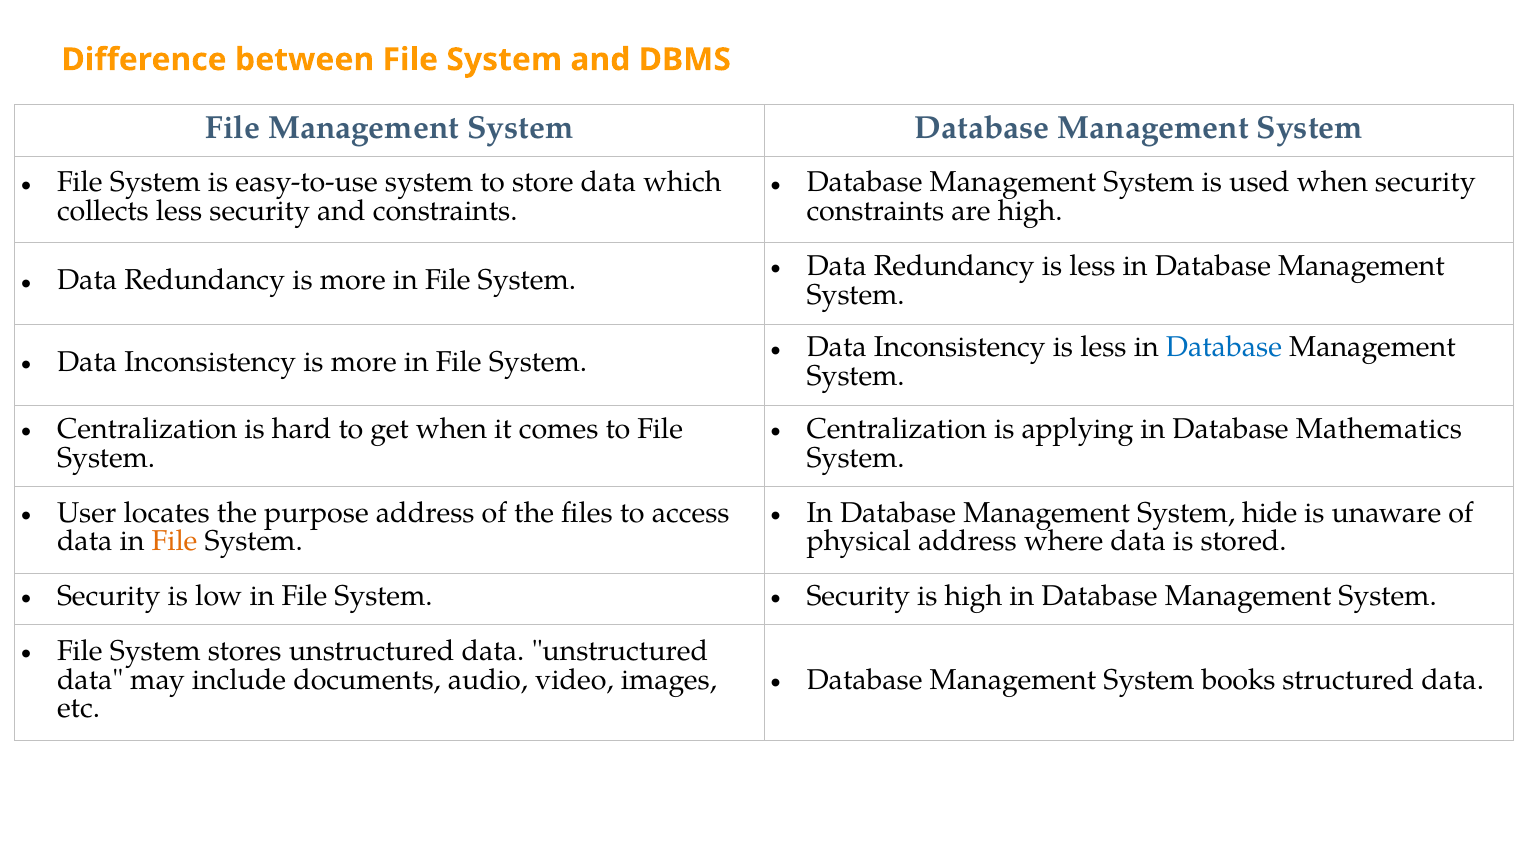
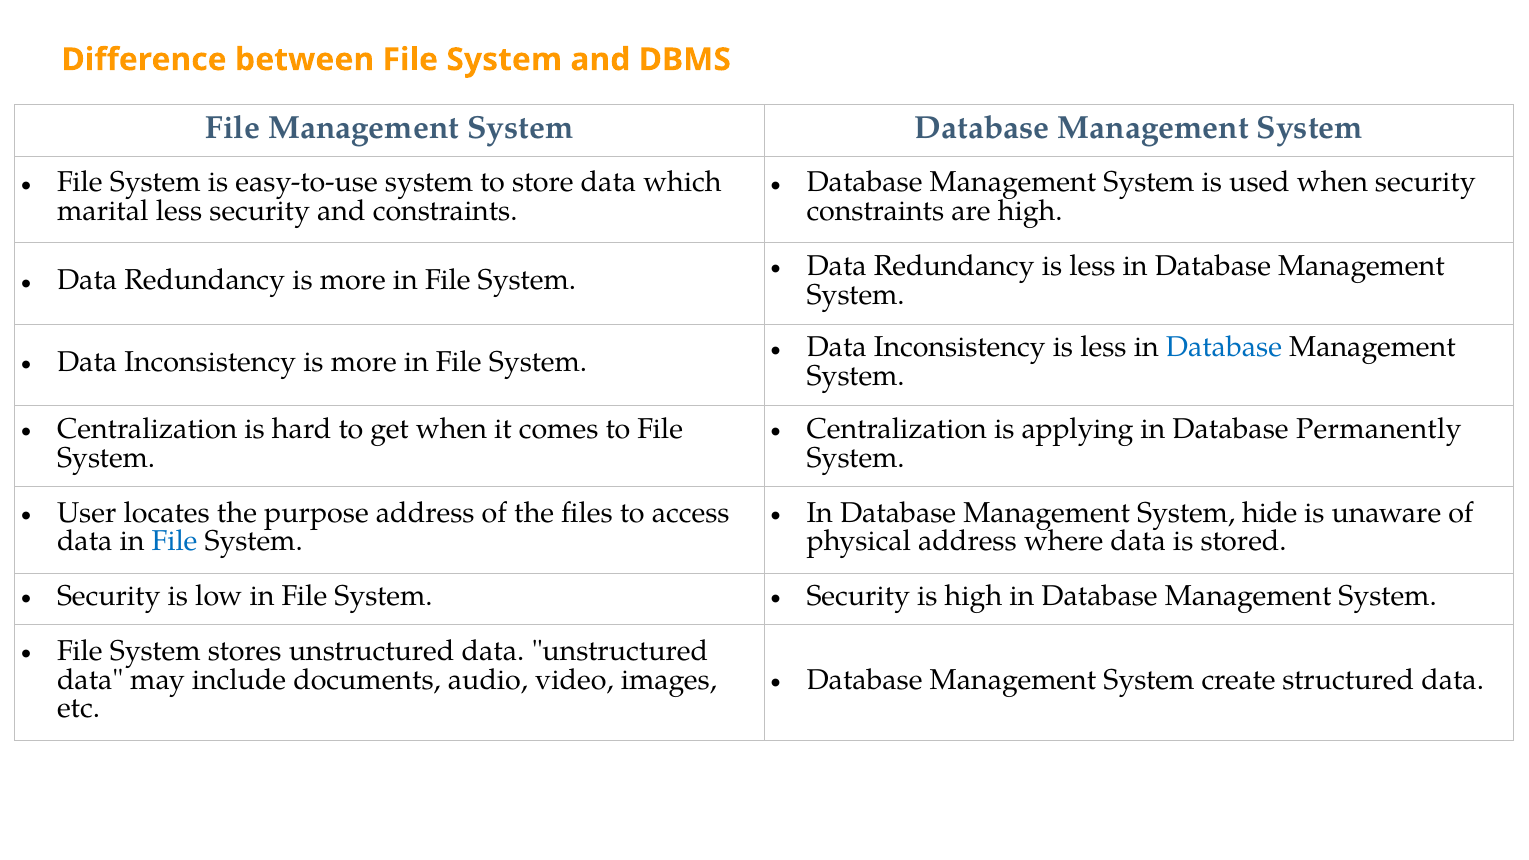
collects: collects -> marital (103, 211)
Mathematics: Mathematics -> Permanently (1379, 429)
File colour: orange -> blue (175, 541)
books: books -> create (1239, 680)
